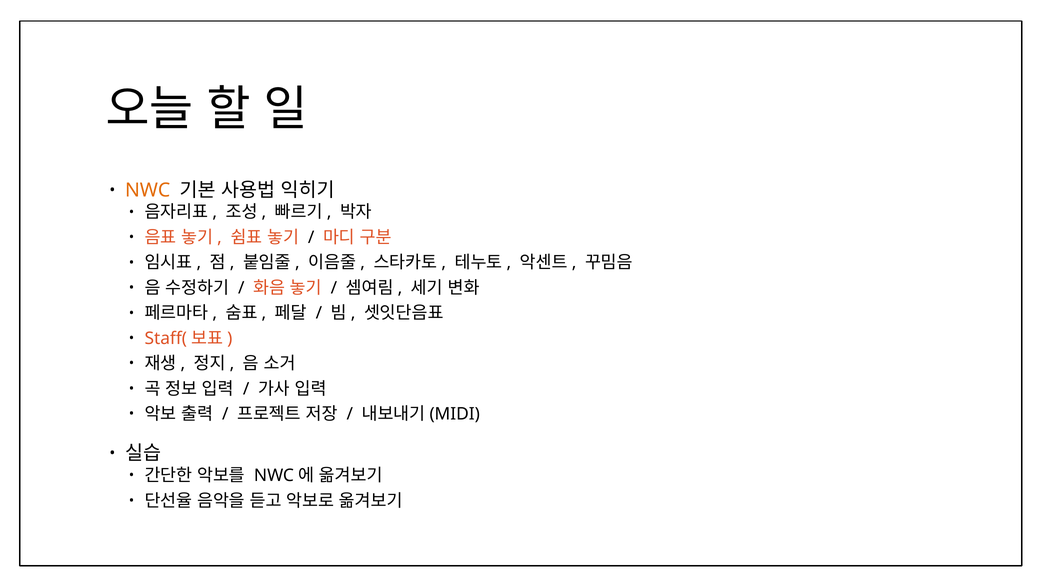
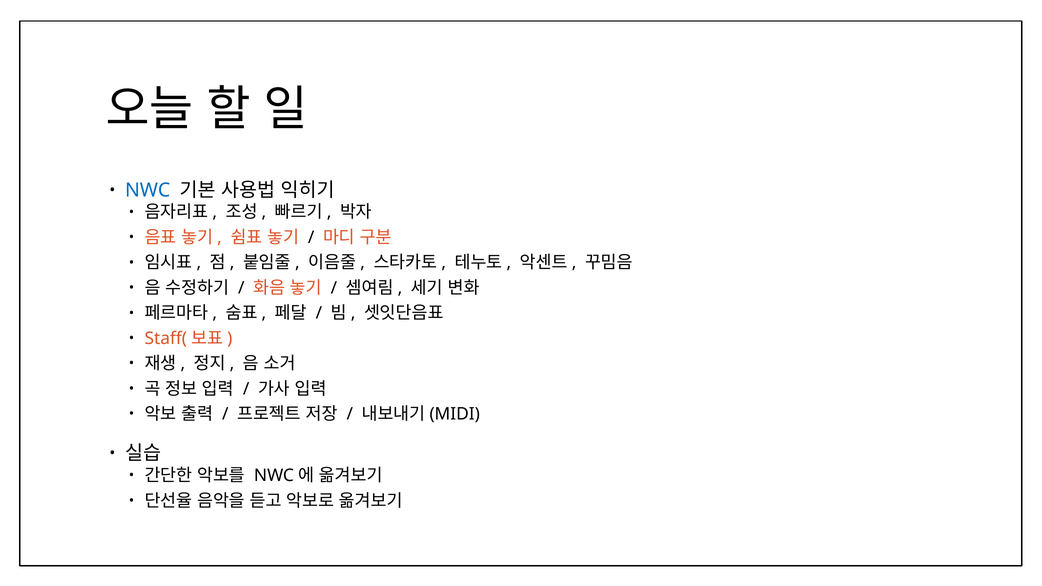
NWC colour: orange -> blue (148, 190)
